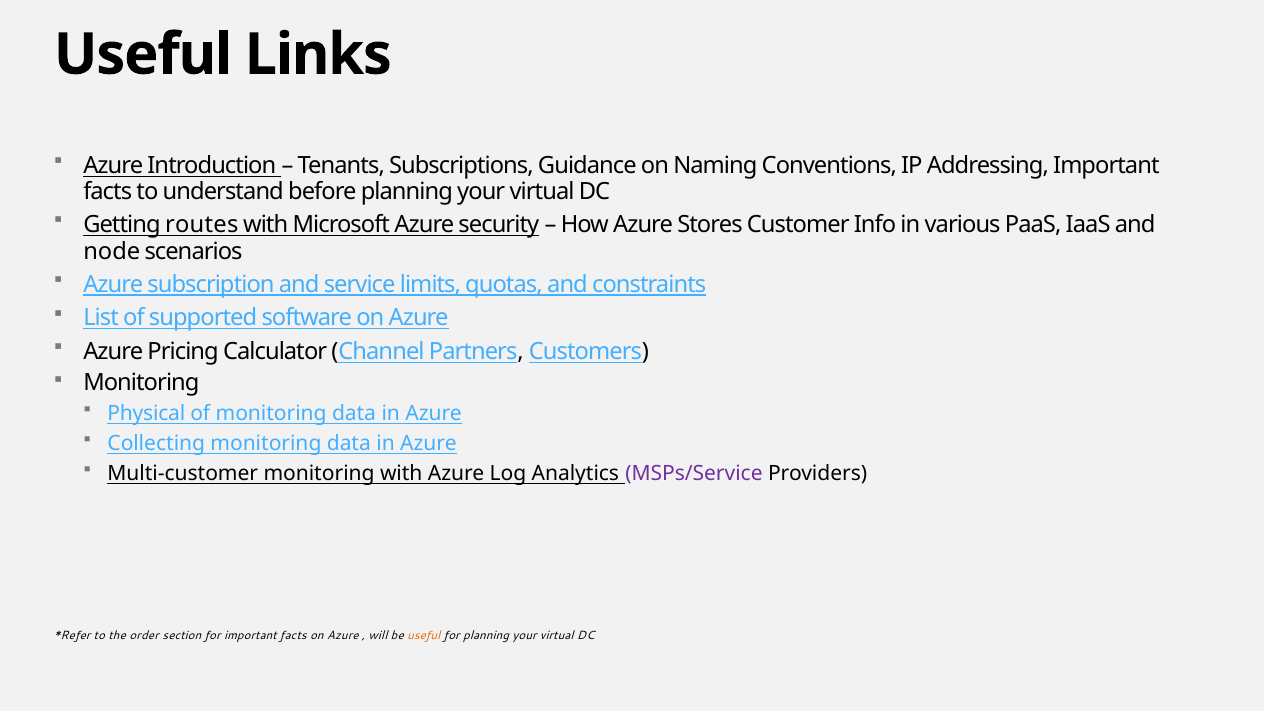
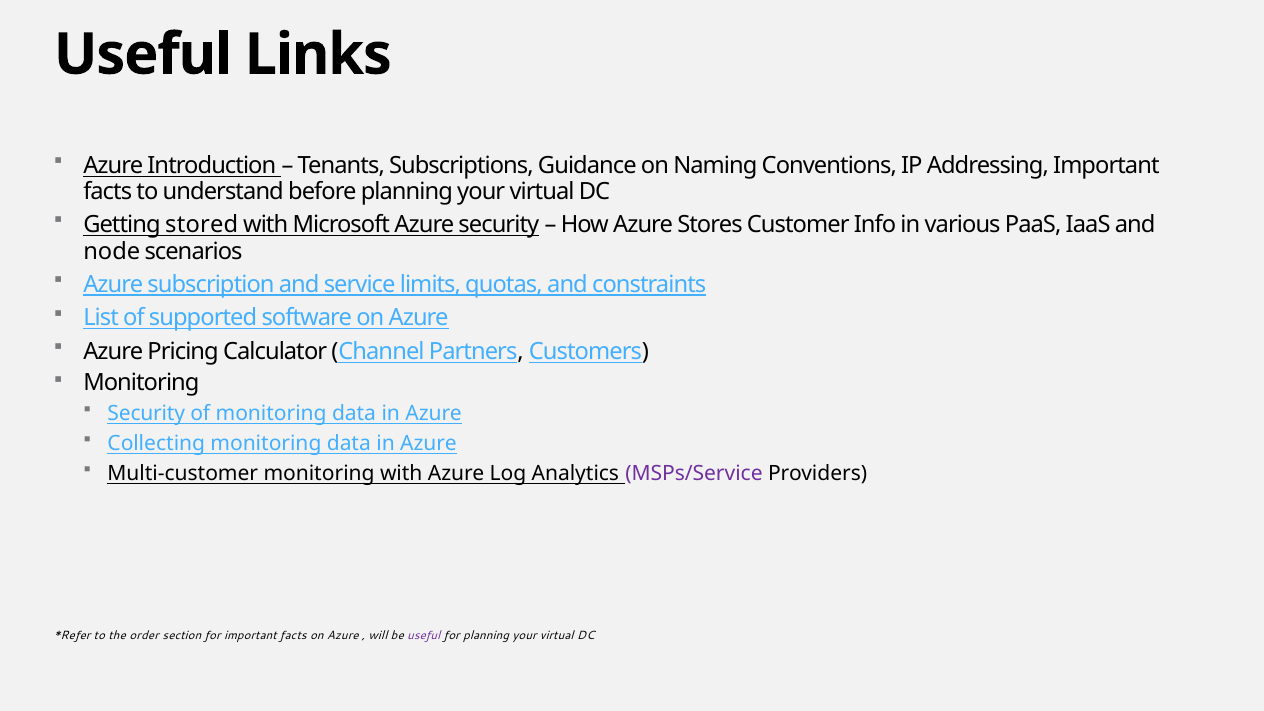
routes: routes -> stored (202, 225)
Physical: Physical -> Security (146, 414)
useful colour: orange -> purple (424, 635)
